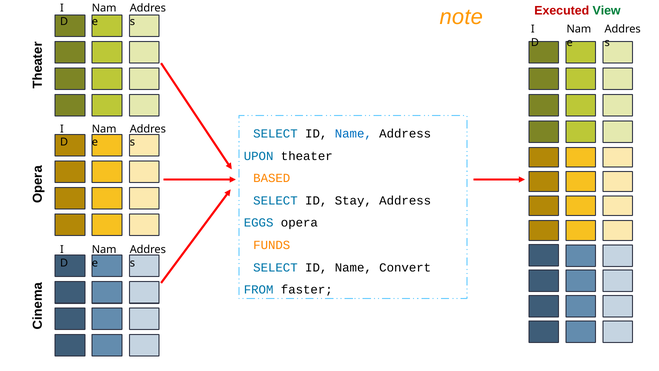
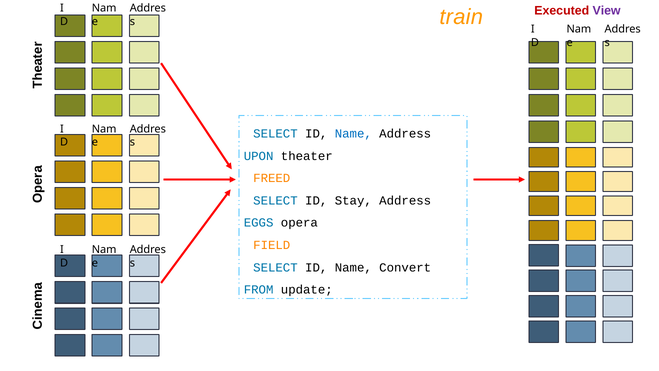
View colour: green -> purple (607, 11)
note: note -> train (461, 17)
BASED: BASED -> FREED (272, 178)
FUNDS: FUNDS -> FIELD (272, 245)
faster: faster -> update (307, 289)
